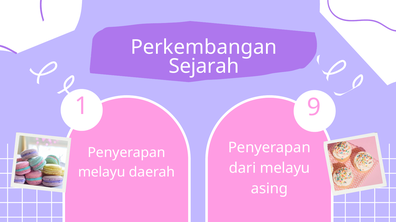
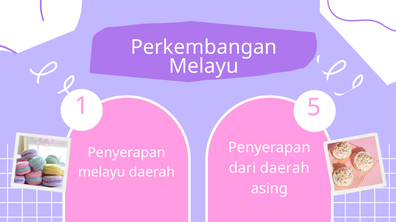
Sejarah: Sejarah -> Melayu (204, 66)
9: 9 -> 5 (314, 108)
dari melayu: melayu -> daerah (285, 169)
